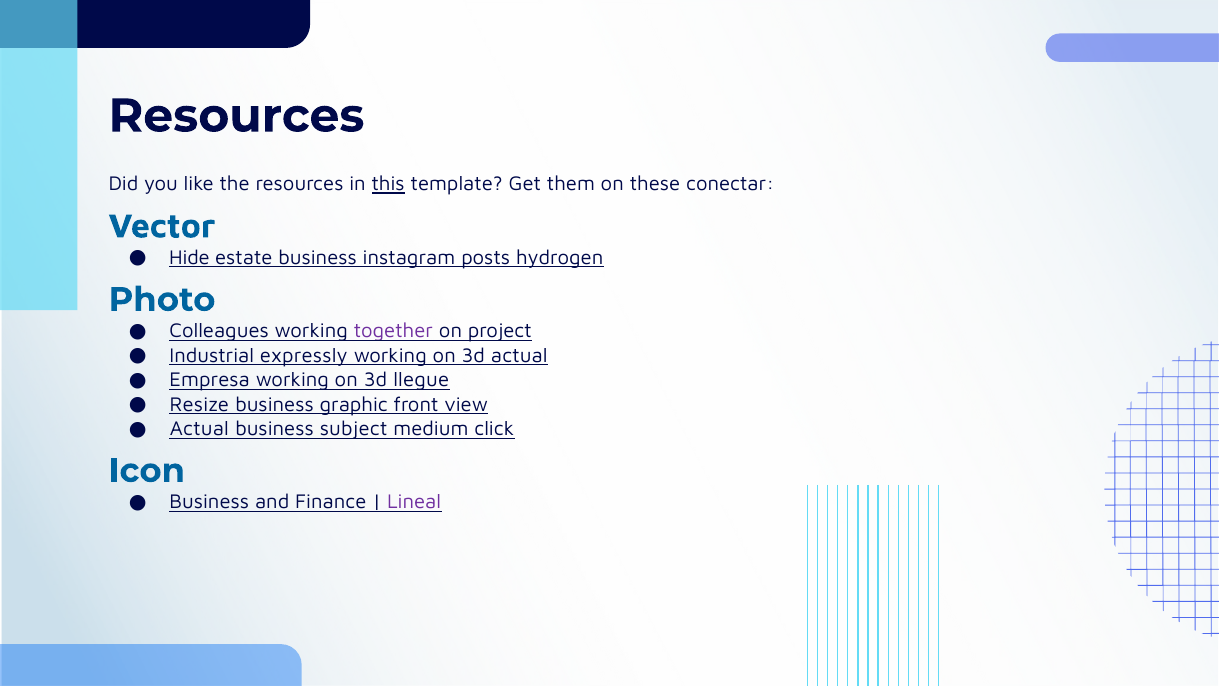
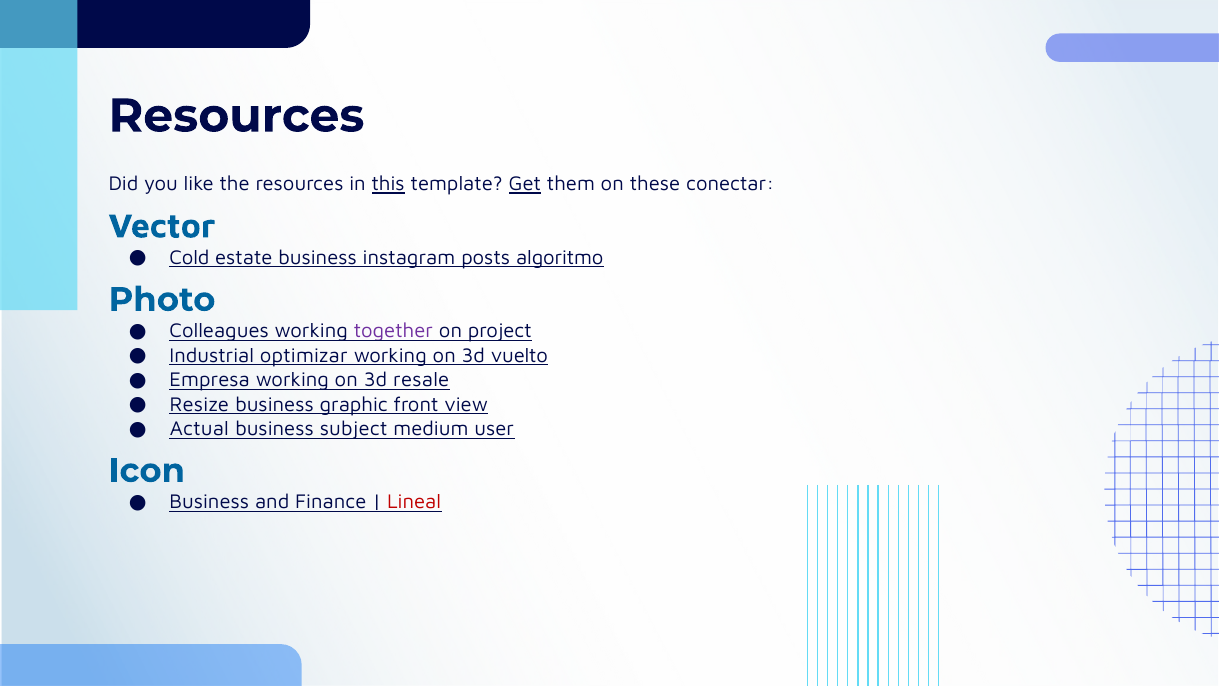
Get underline: none -> present (525, 184)
Hide: Hide -> Cold (189, 258)
hydrogen: hydrogen -> algoritmo (560, 258)
expressly: expressly -> optimizar (304, 355)
3d actual: actual -> vuelto (519, 355)
llegue: llegue -> resale (421, 380)
click: click -> user (494, 429)
Lineal colour: purple -> red (414, 502)
